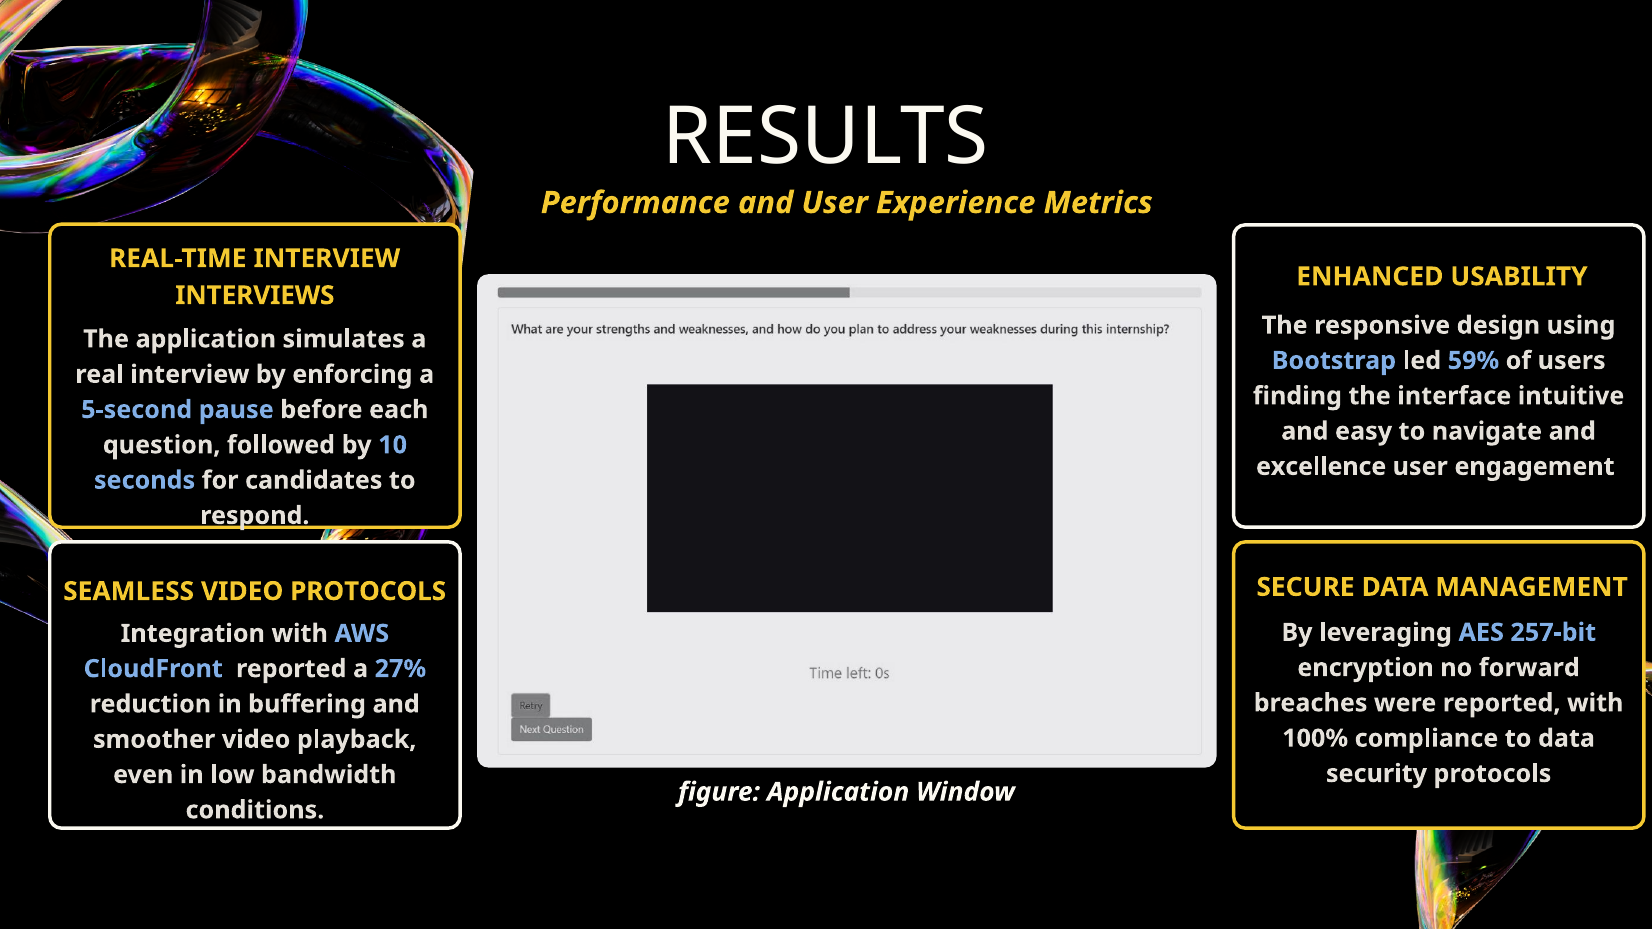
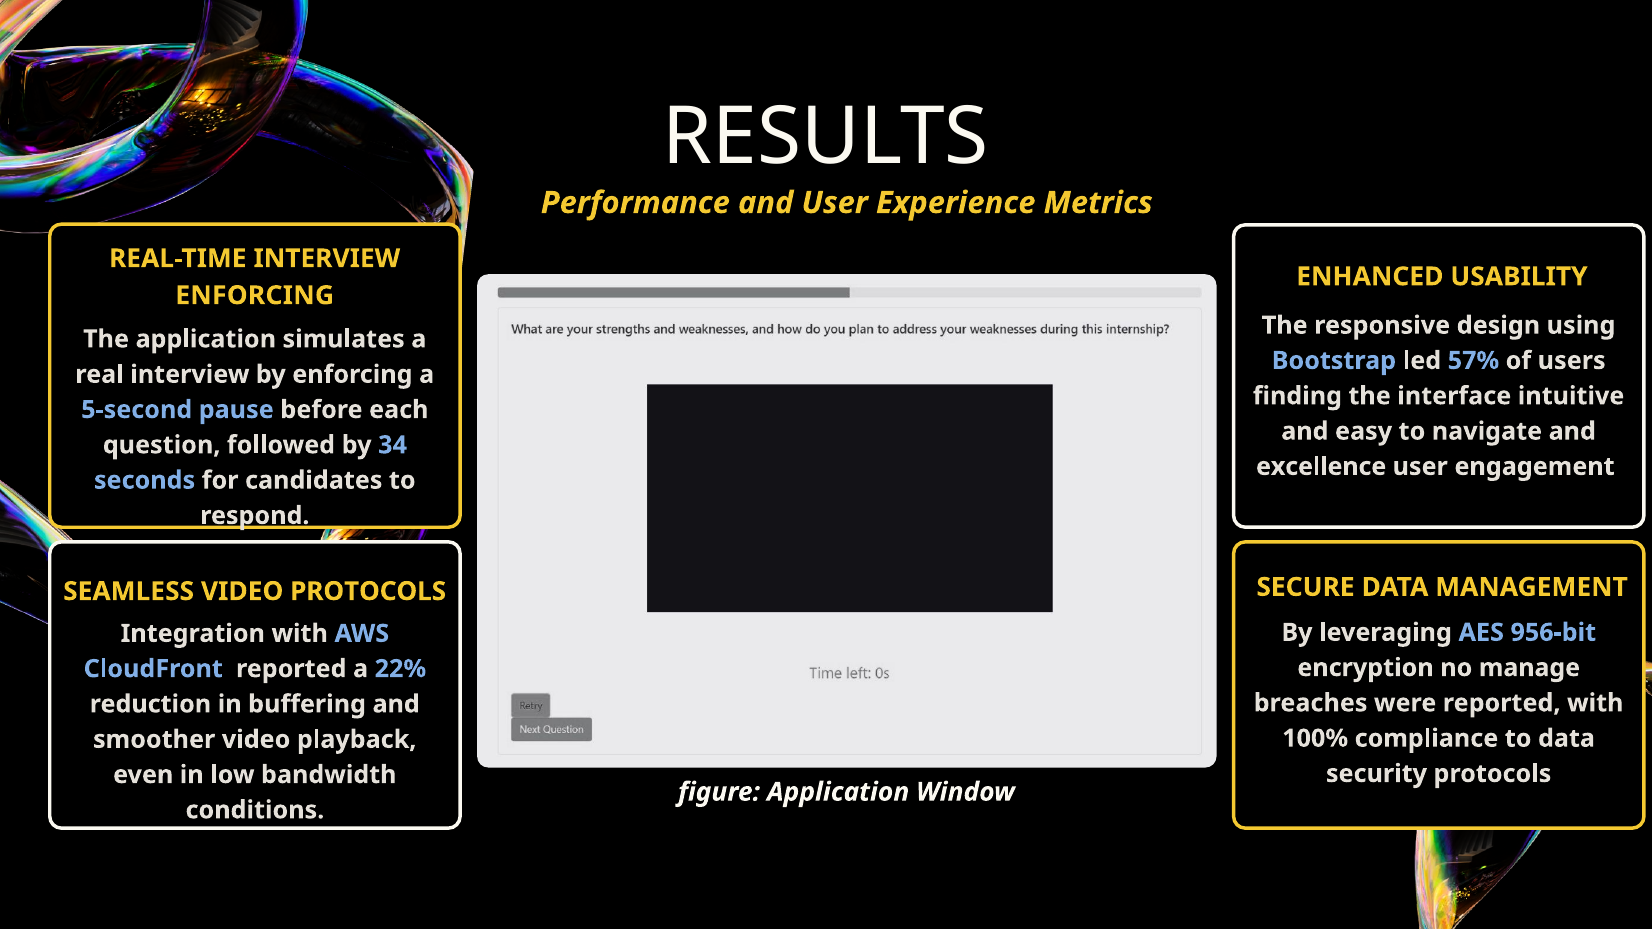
INTERVIEWS: INTERVIEWS -> ENFORCING (255, 296)
59%: 59% -> 57% (1473, 361)
10: 10 -> 34 (393, 445)
257-bit: 257-bit -> 956-bit (1553, 633)
forward: forward -> manage (1529, 668)
27%: 27% -> 22% (400, 669)
